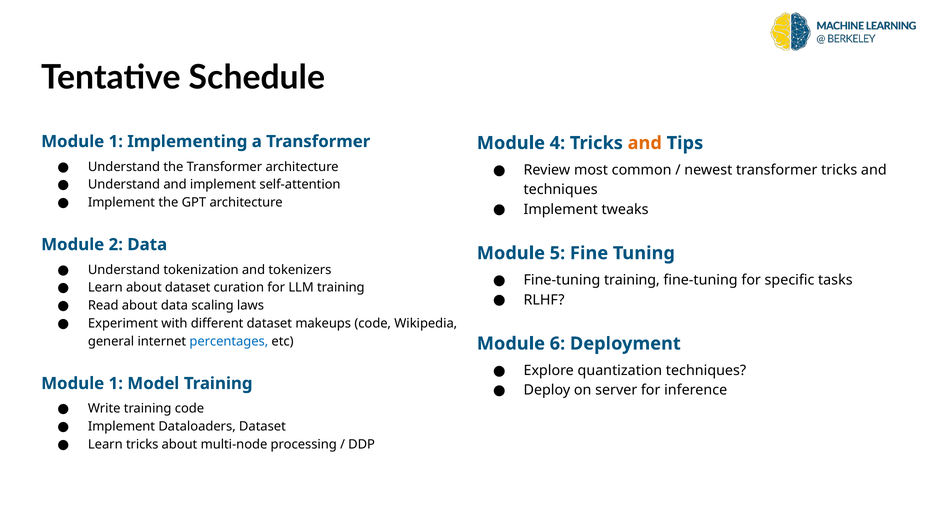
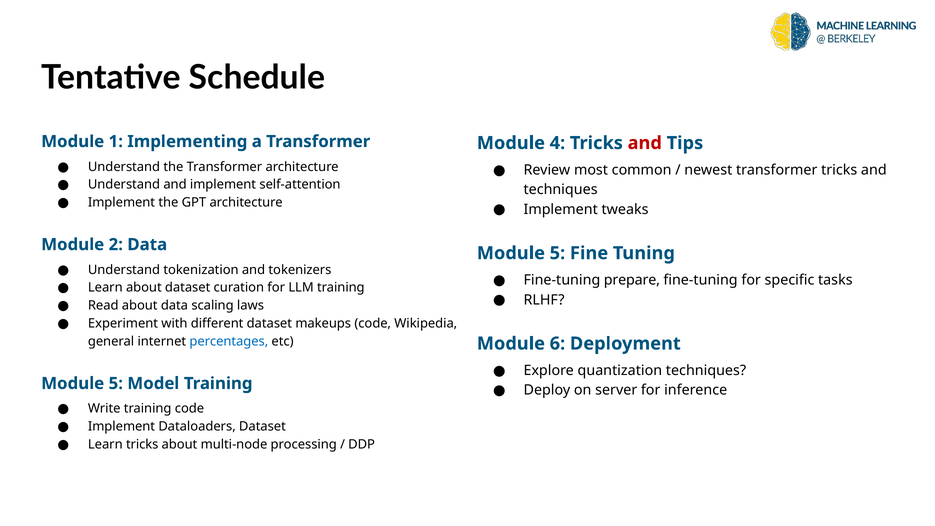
and colour: orange -> red (645, 143)
Fine-tuning training: training -> prepare (632, 280)
1: 1 -> 5 (116, 383)
